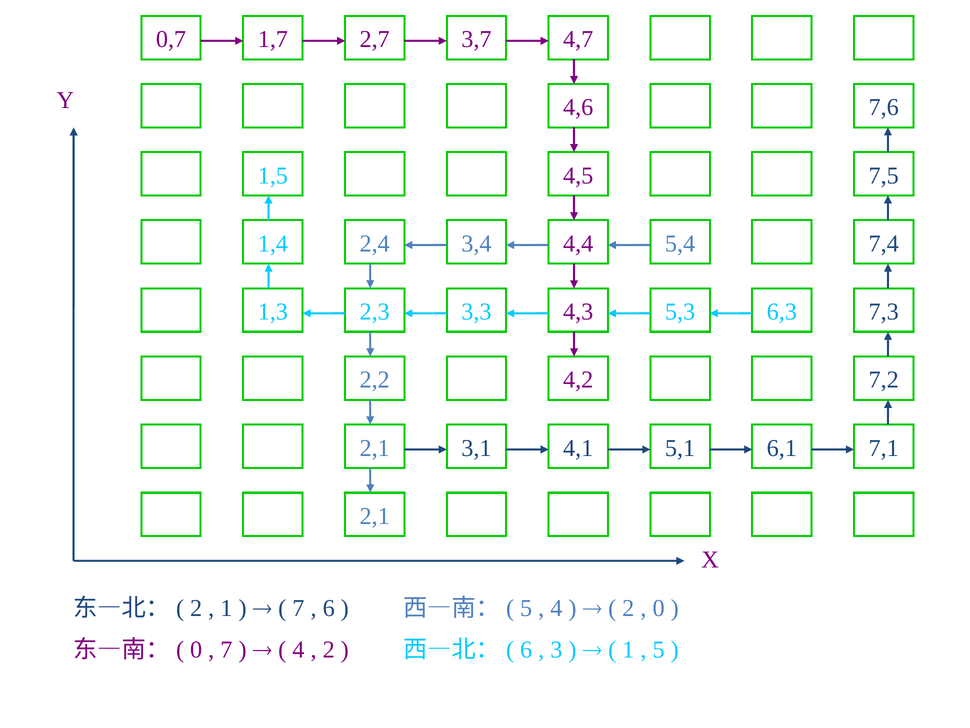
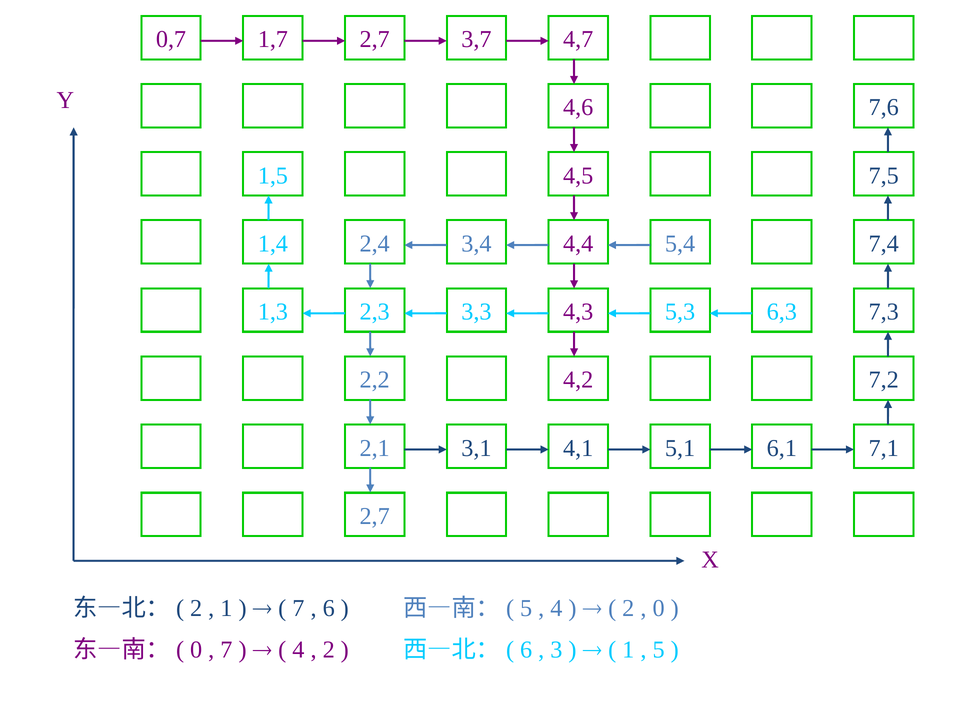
2,1: 2,1 -> 2,7 (375, 516)
